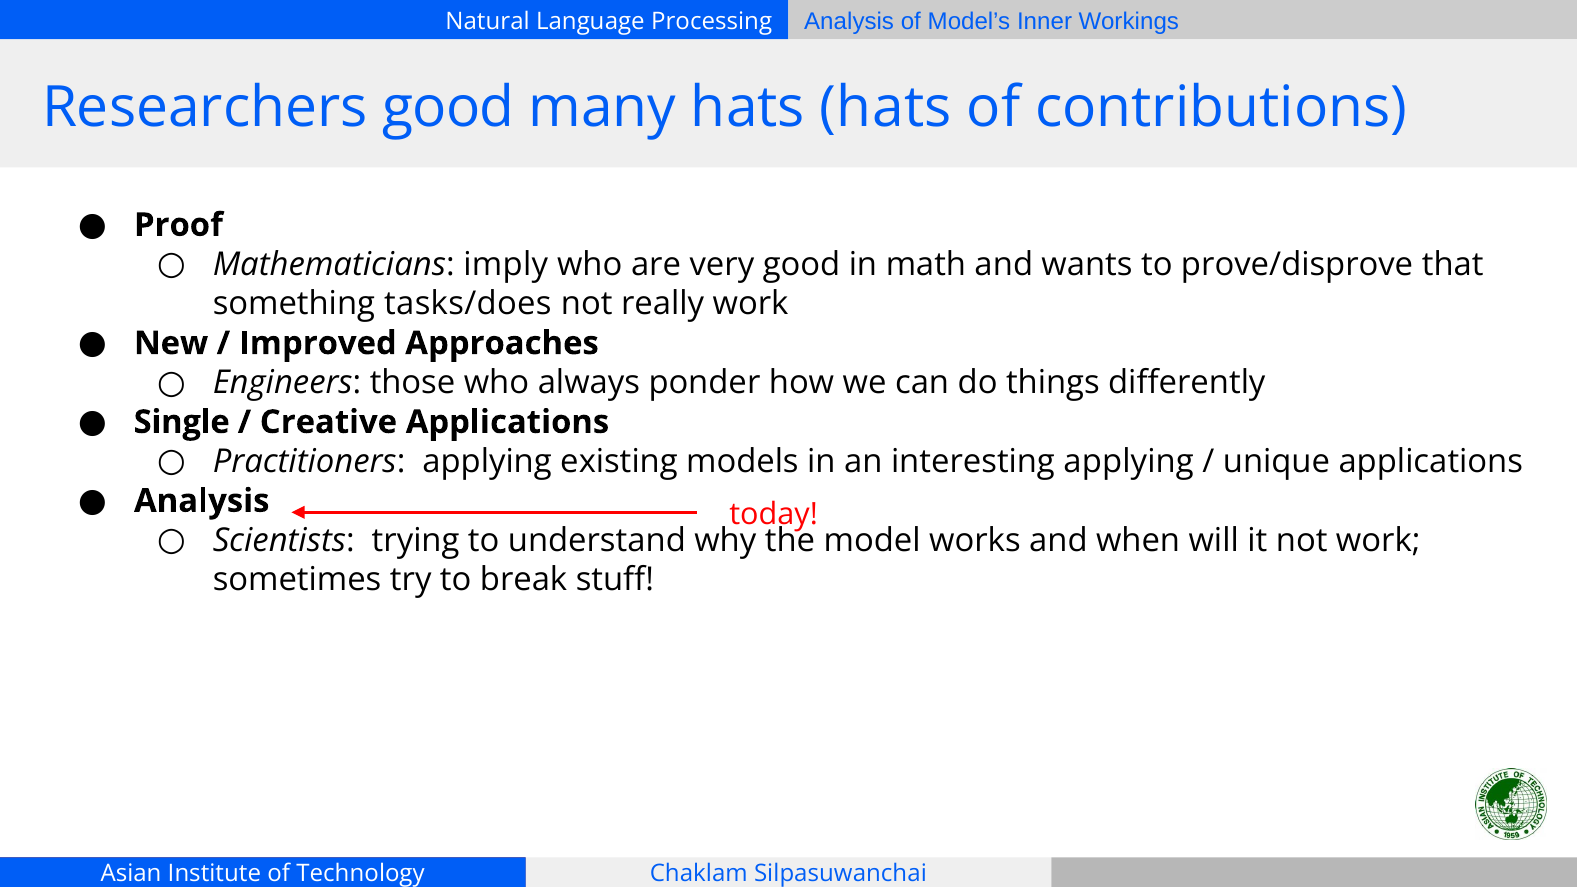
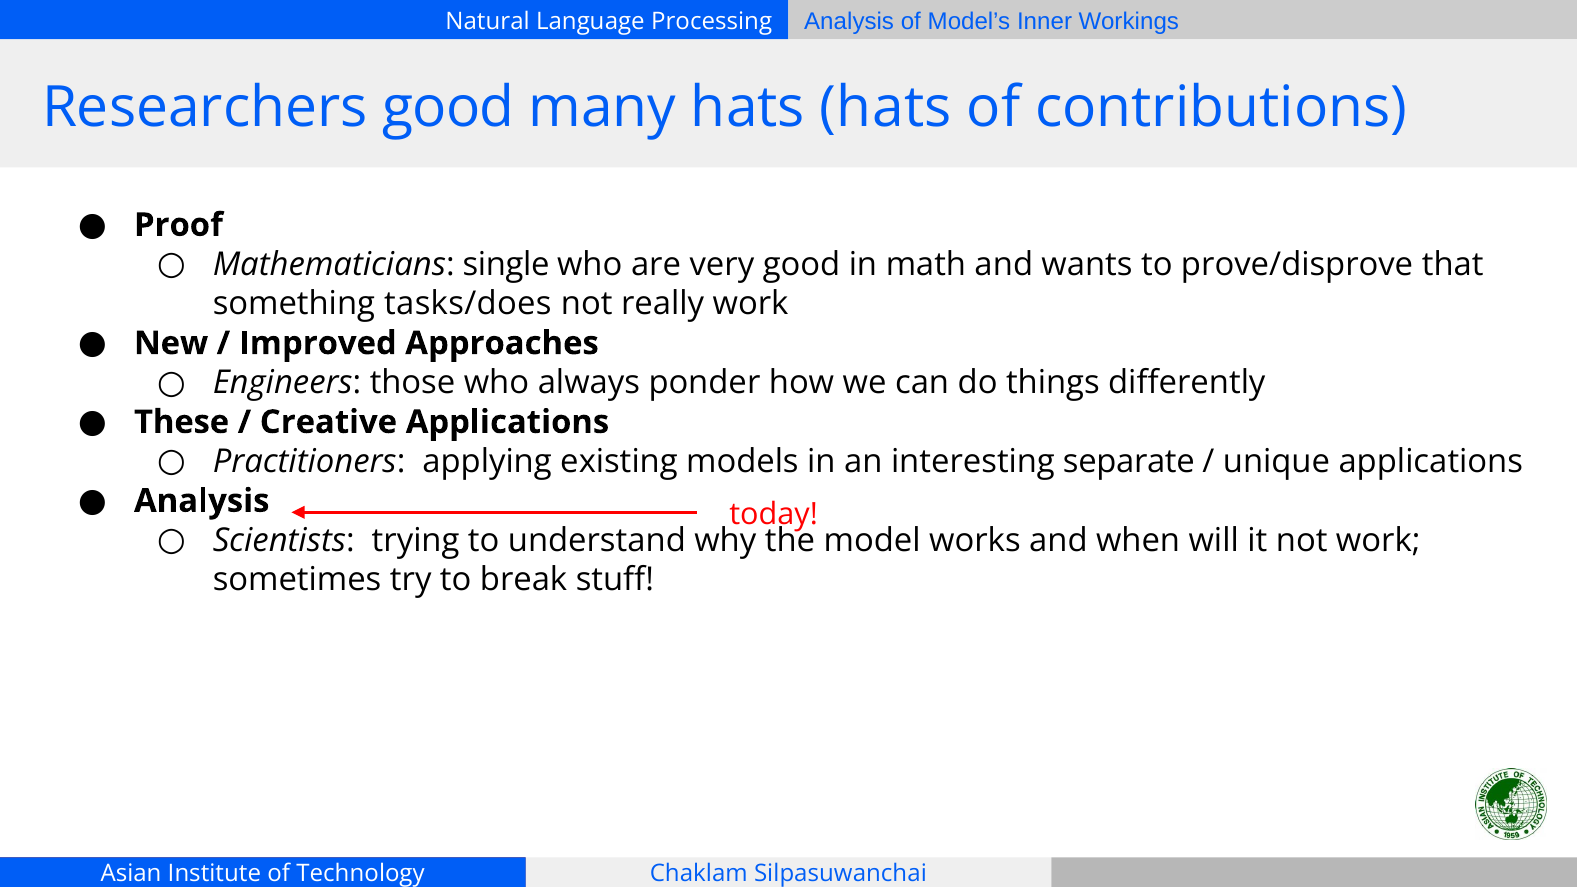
imply: imply -> single (506, 264)
Single: Single -> These (182, 422)
interesting applying: applying -> separate (1129, 462)
